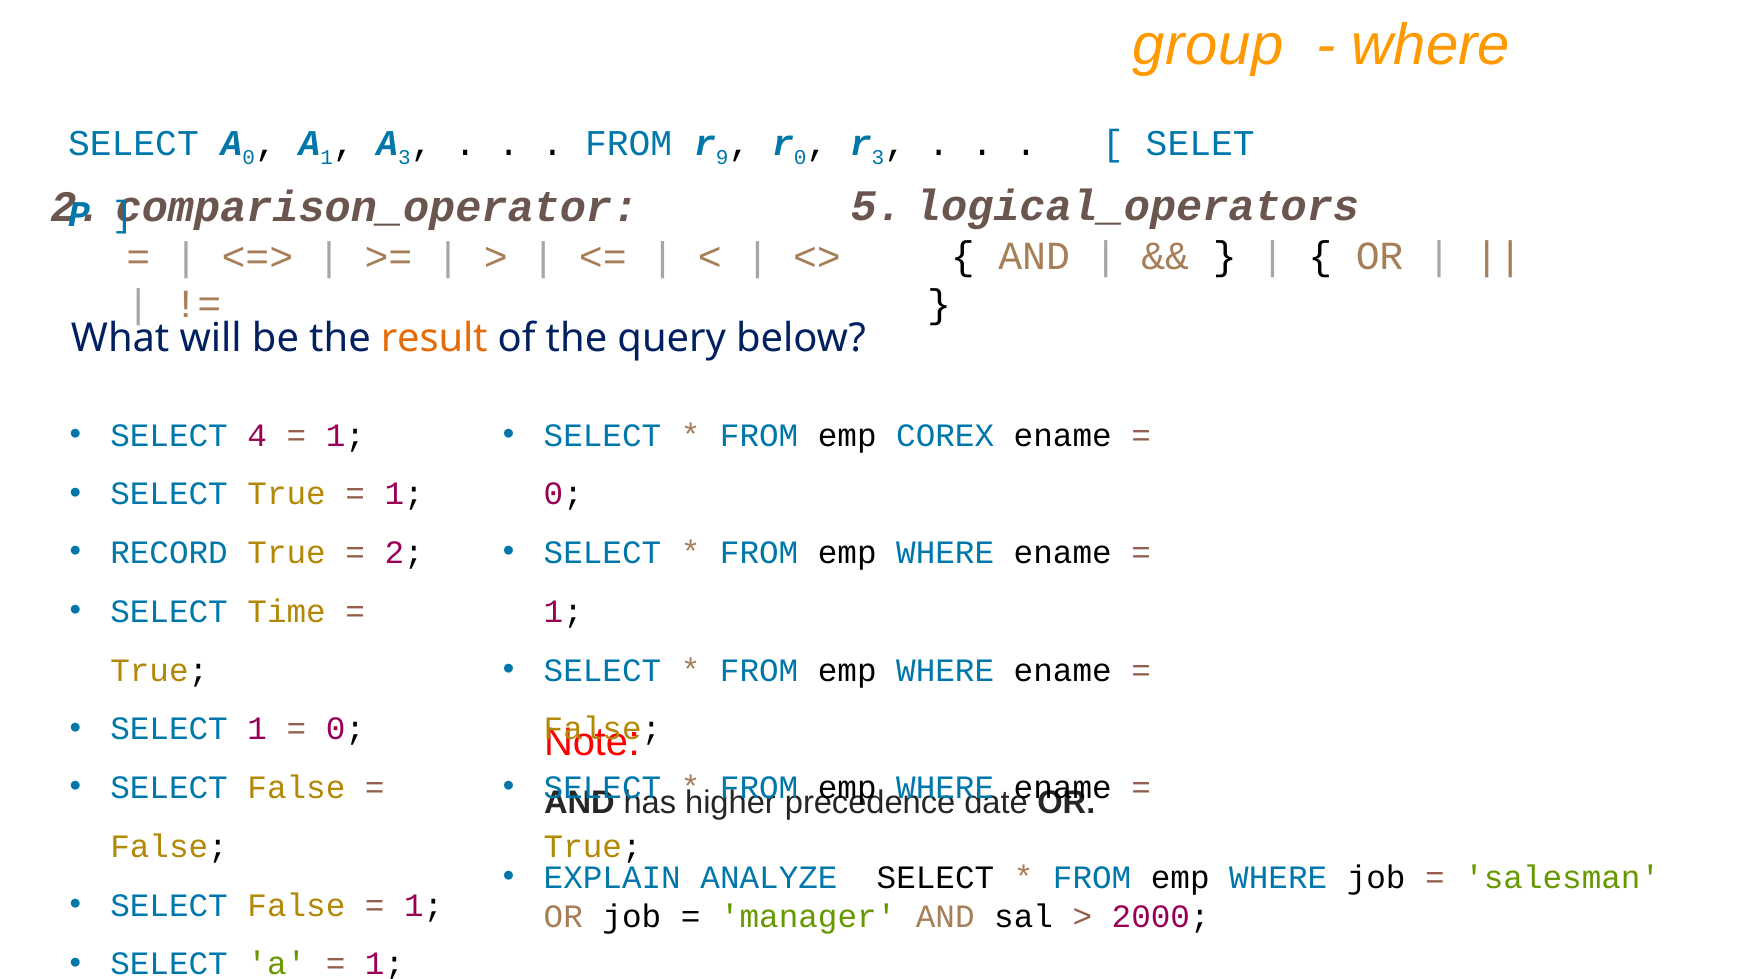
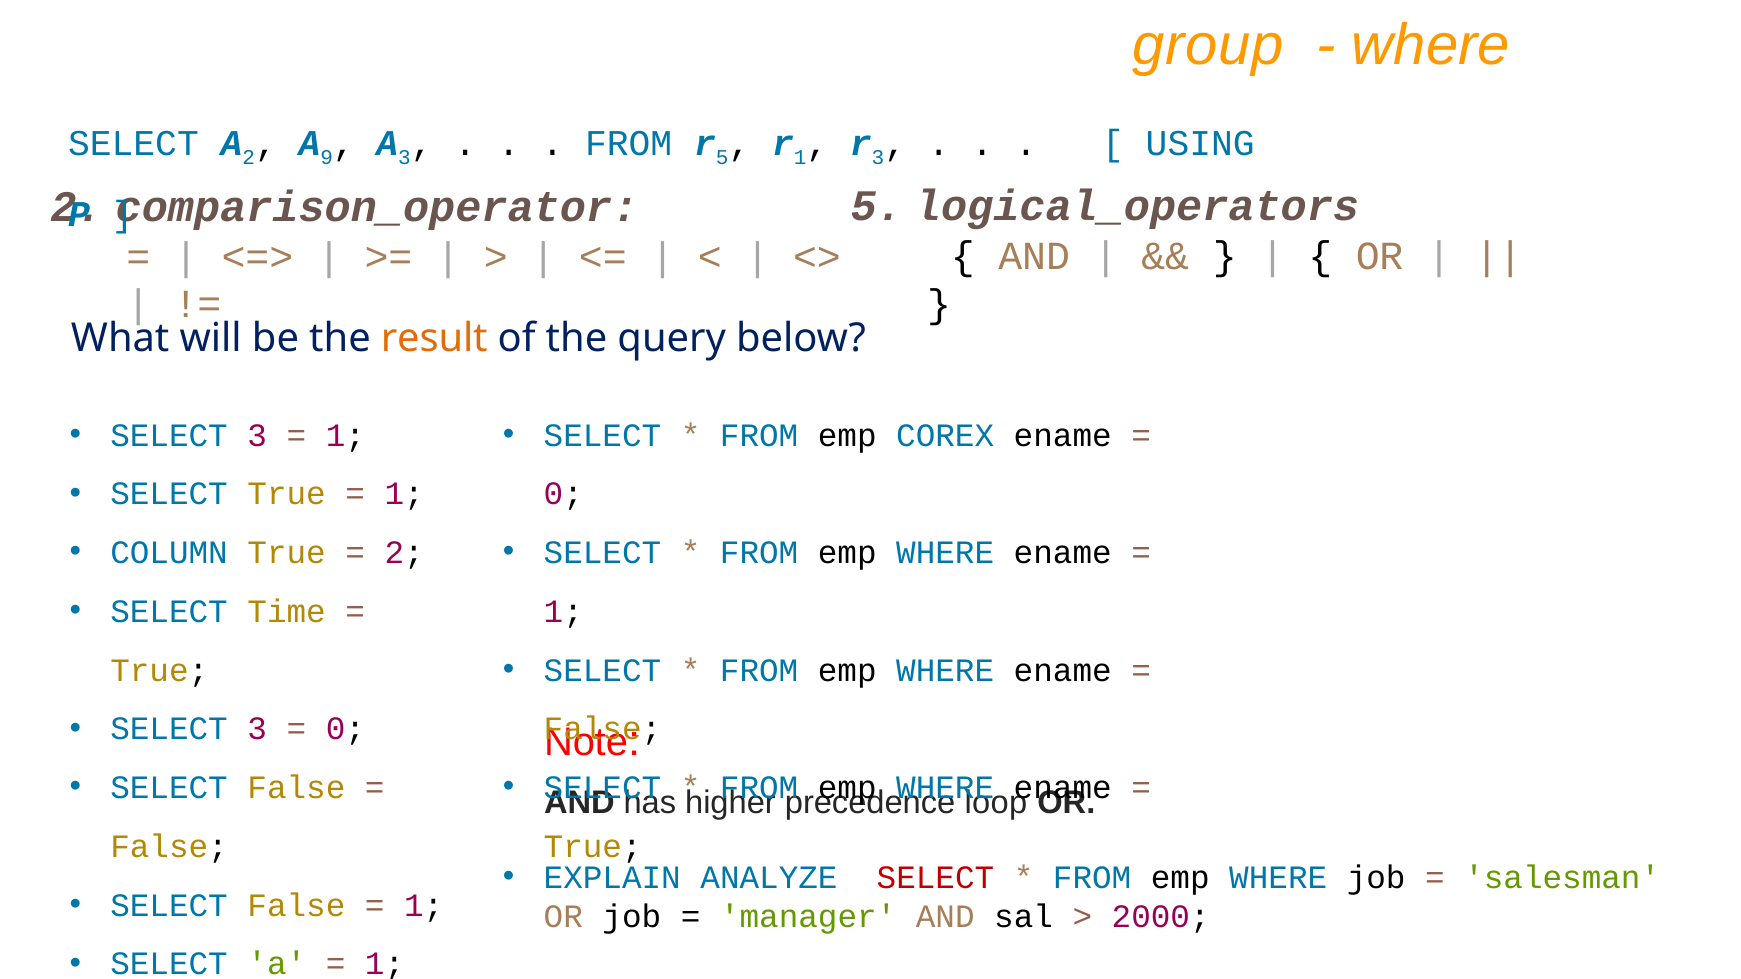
A 0: 0 -> 2 (249, 158)
A 1: 1 -> 9 (327, 158)
9: 9 -> 5 (722, 158)
0: 0 -> 1 (800, 158)
SELET: SELET -> USING (1200, 144)
4: 4 -> 3 (257, 436)
RECORD: RECORD -> COLUMN (169, 553)
1: 1 -> 3 (257, 729)
date: date -> loop (996, 803)
SELECT colour: black -> red (935, 878)
